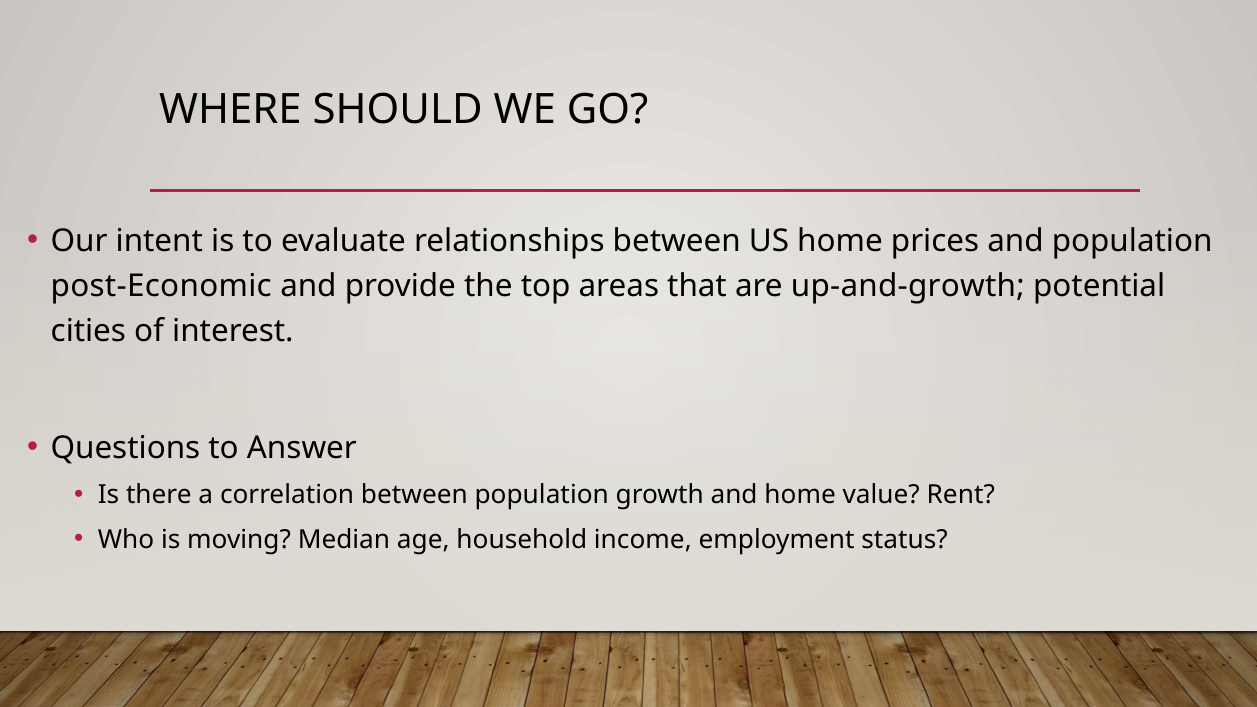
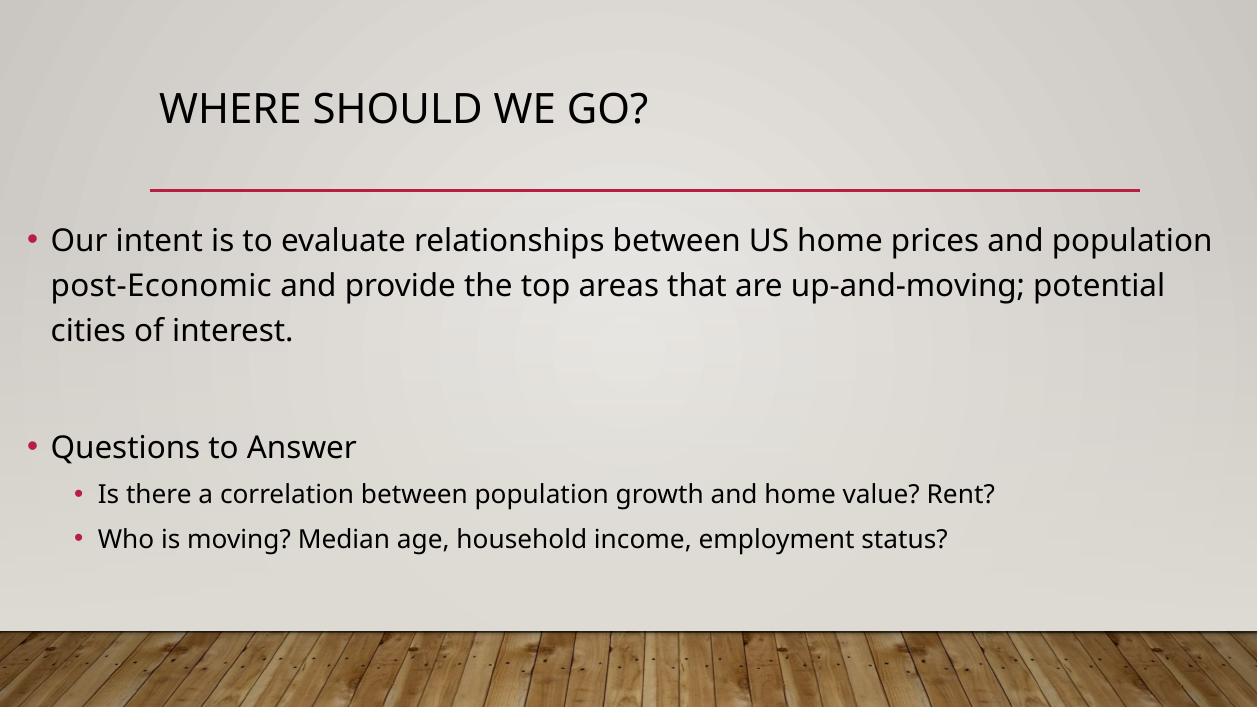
up-and-growth: up-and-growth -> up-and-moving (908, 286)
